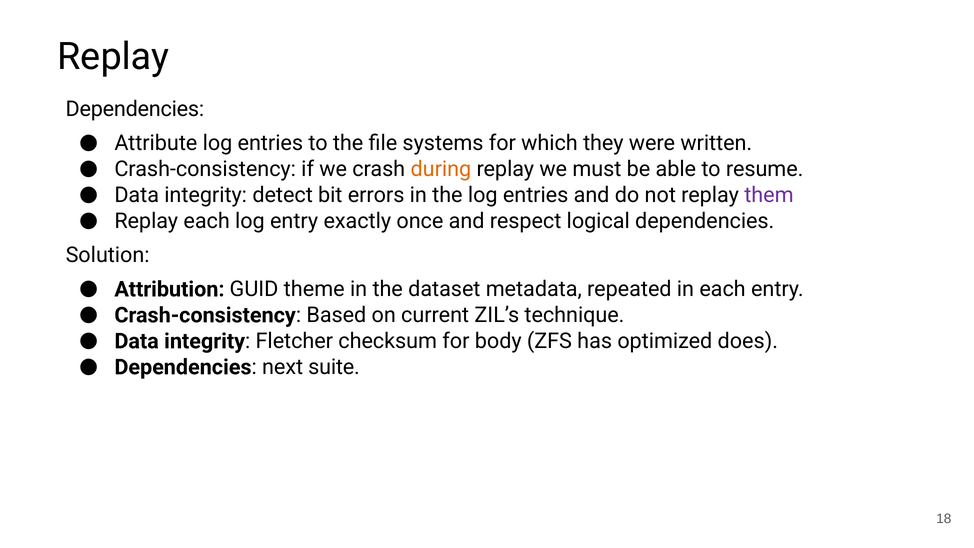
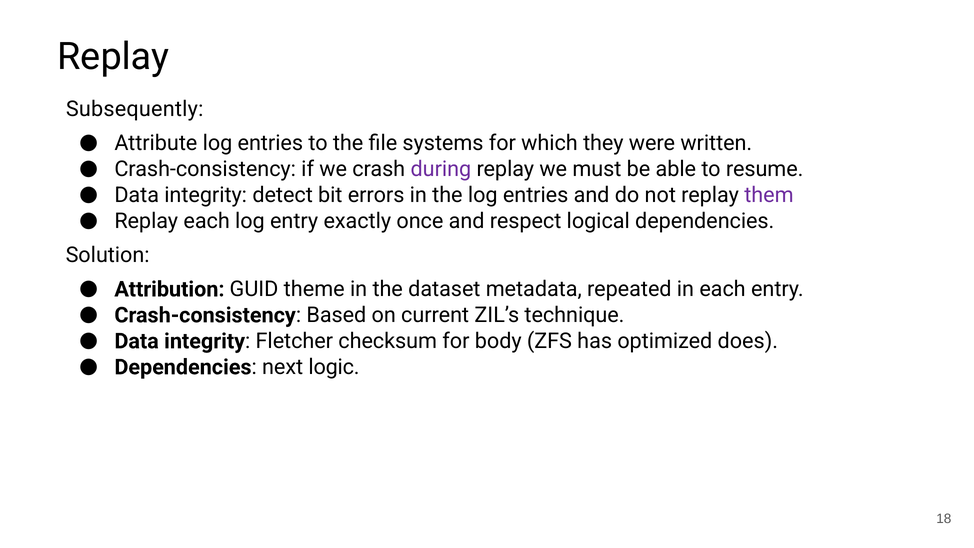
Dependencies: Dependencies -> Subsequently (135, 109)
during colour: orange -> purple (441, 169)
suite: suite -> logic (334, 367)
